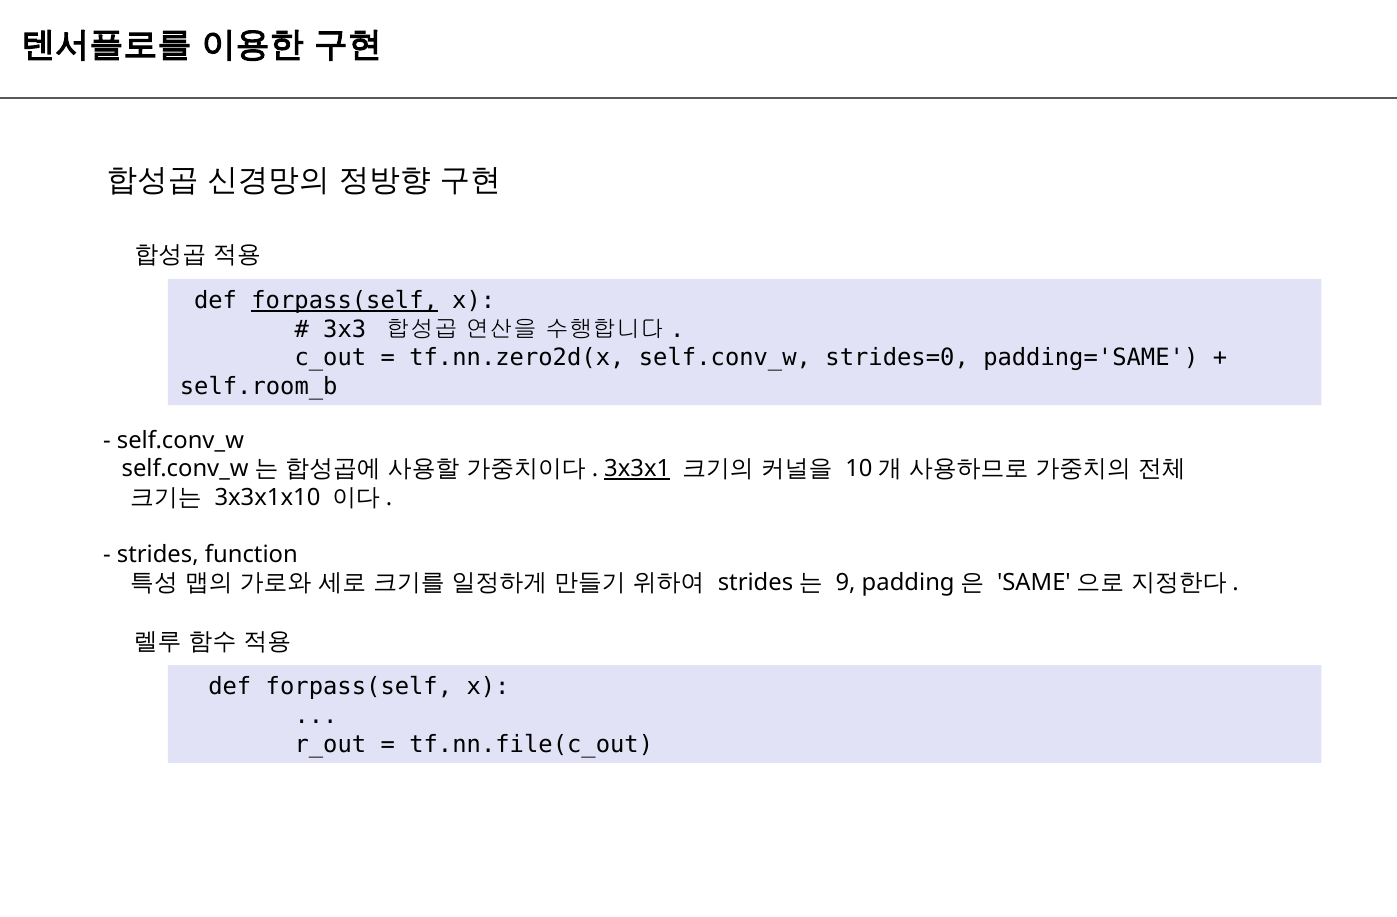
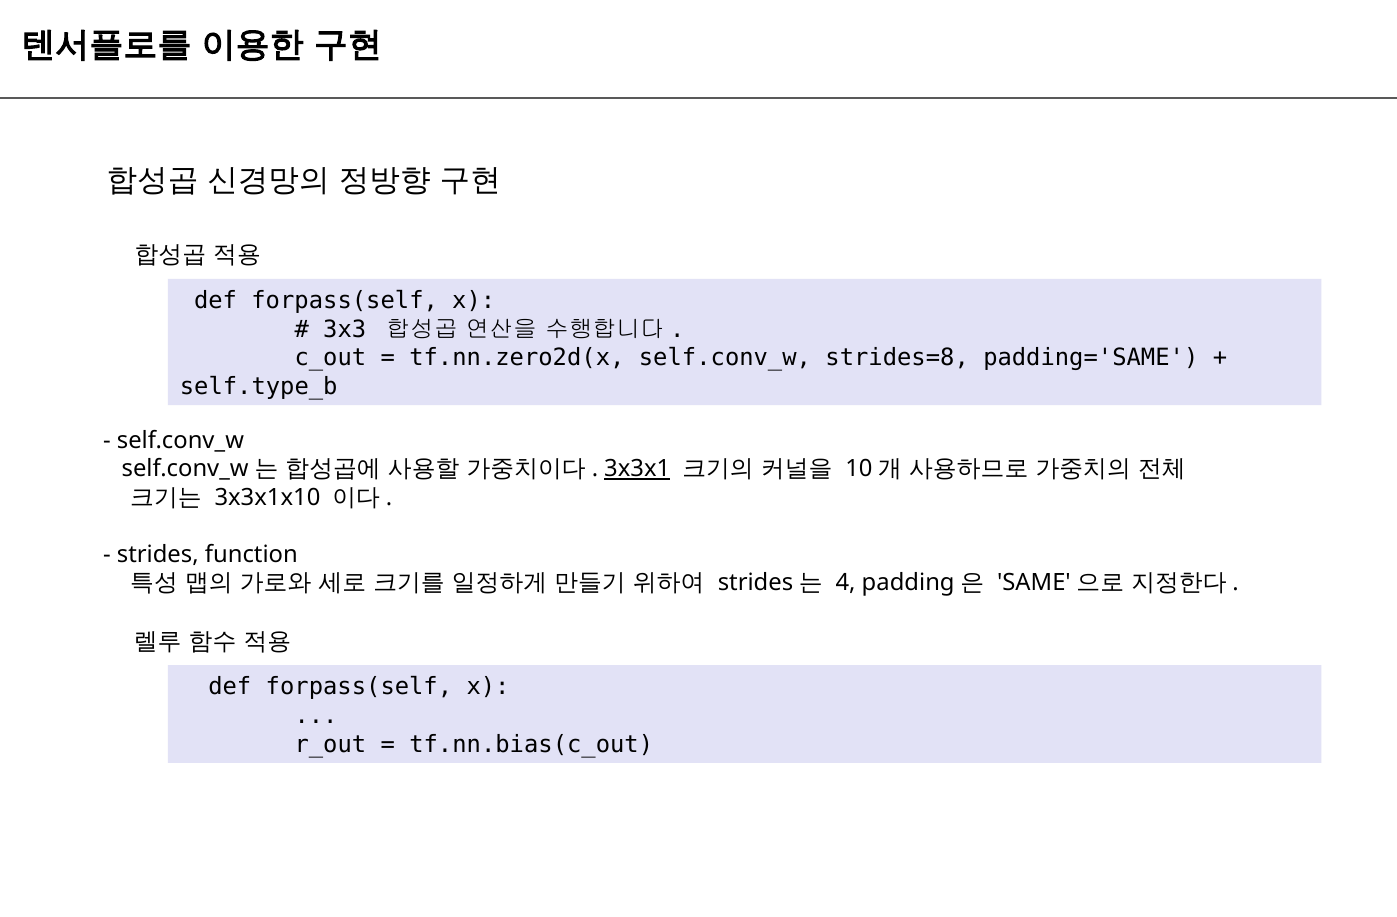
forpass(self underline: present -> none (345, 301)
strides=0: strides=0 -> strides=8 (897, 358)
self.room_b: self.room_b -> self.type_b (259, 387)
9: 9 -> 4 (846, 583)
tf.nn.file(c_out: tf.nn.file(c_out -> tf.nn.bias(c_out (531, 745)
